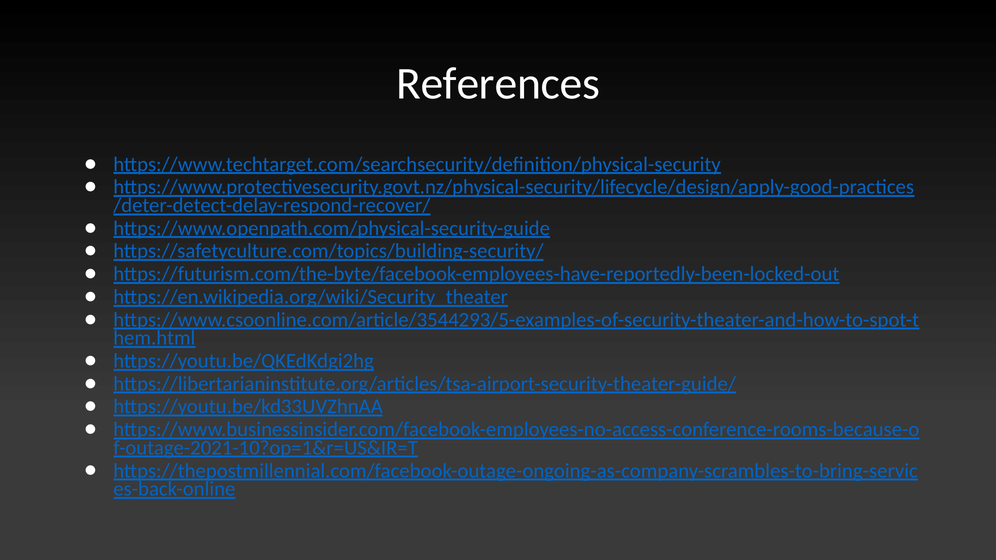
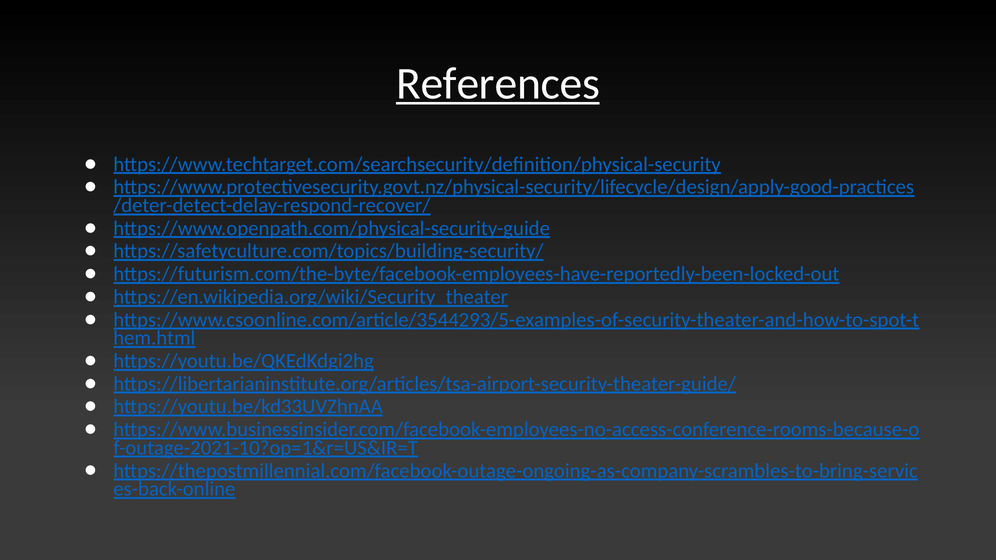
References underline: none -> present (498, 84)
